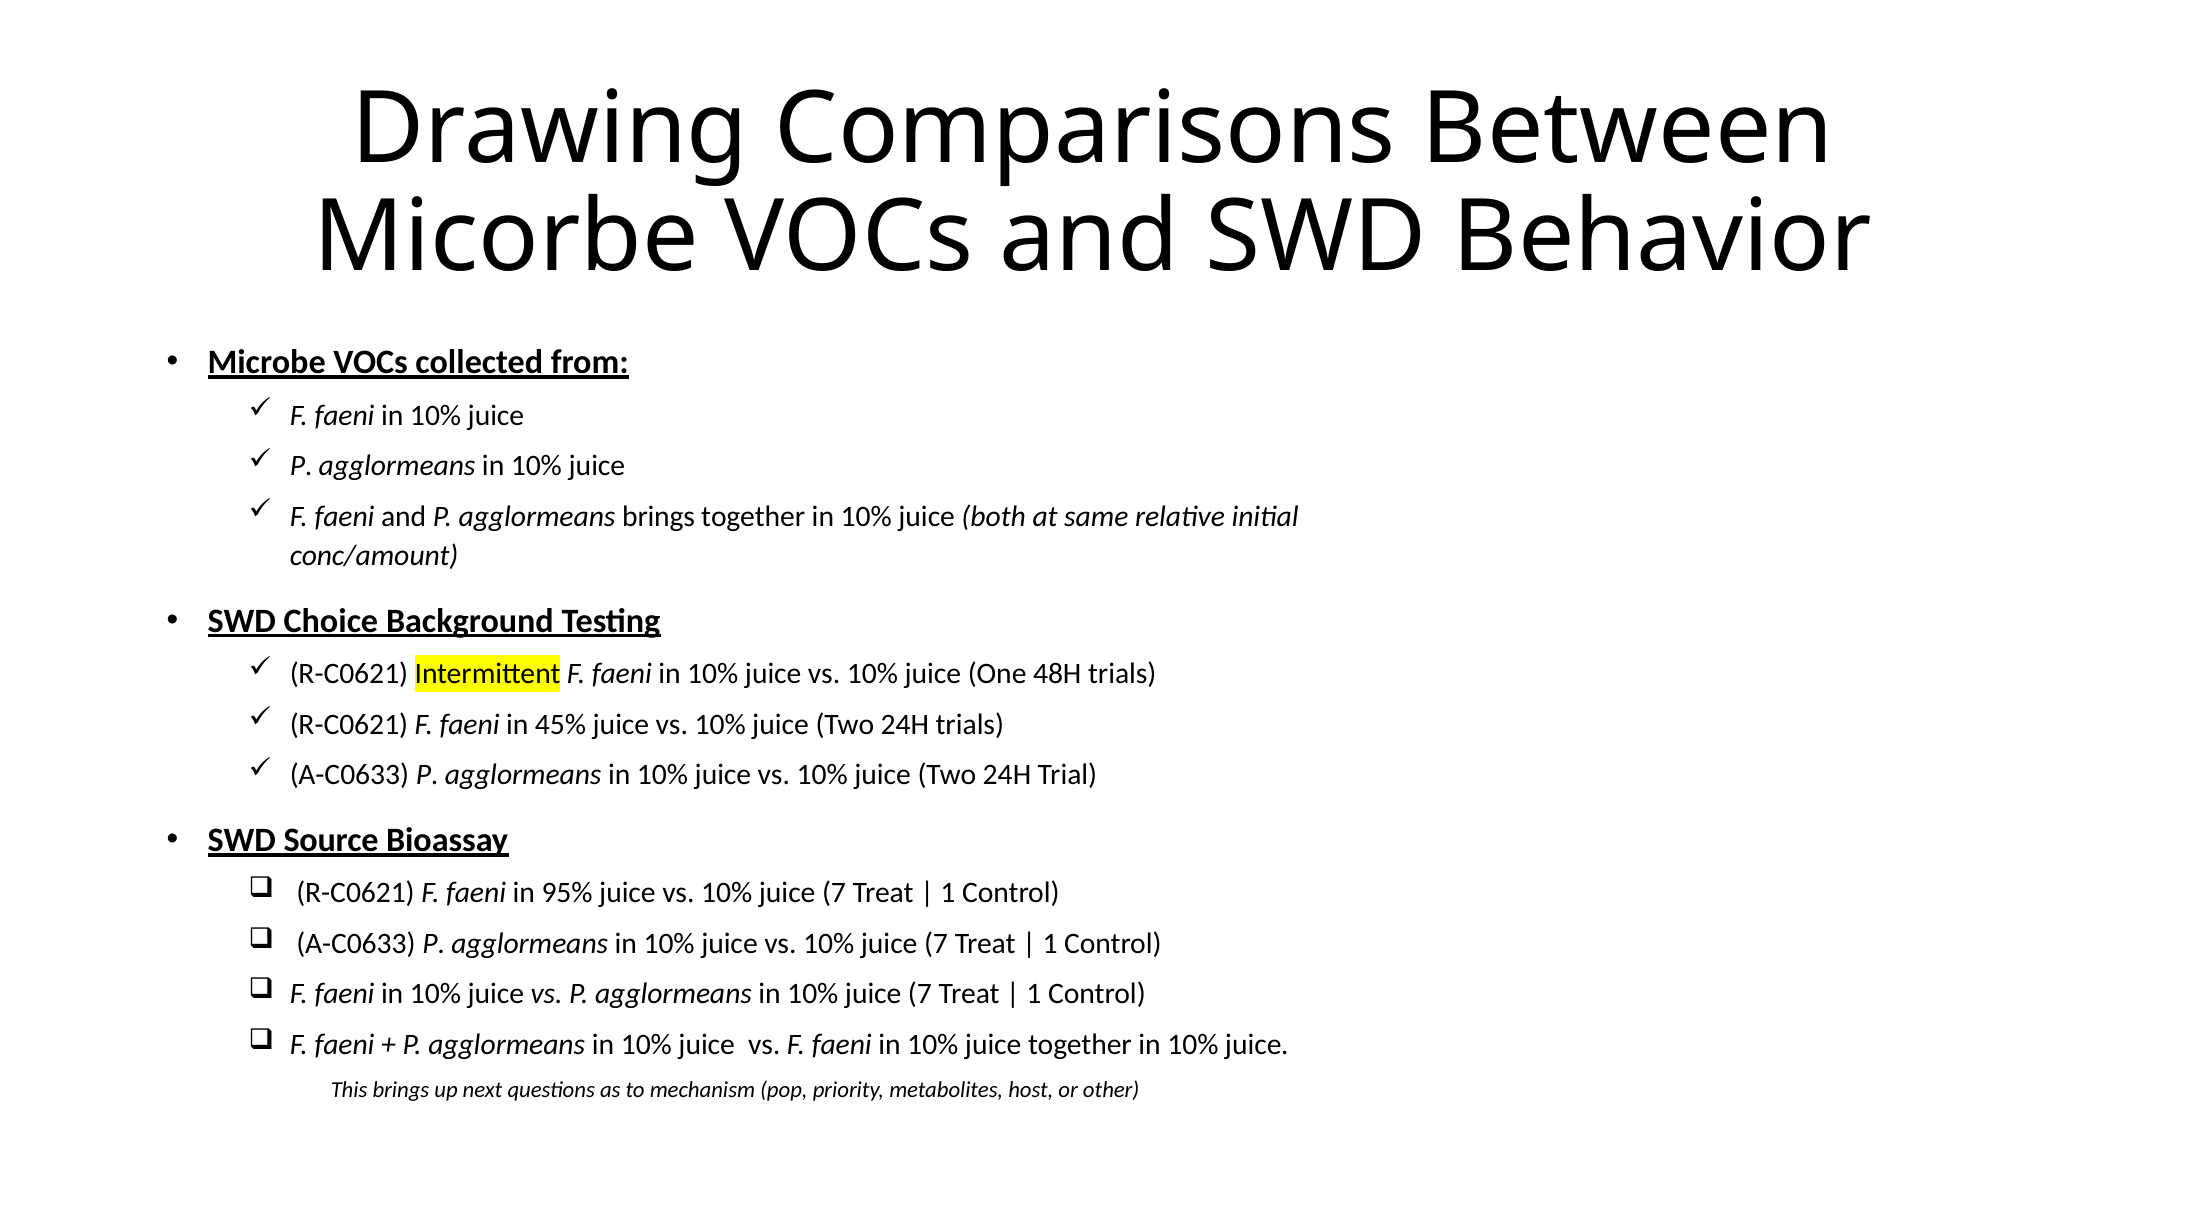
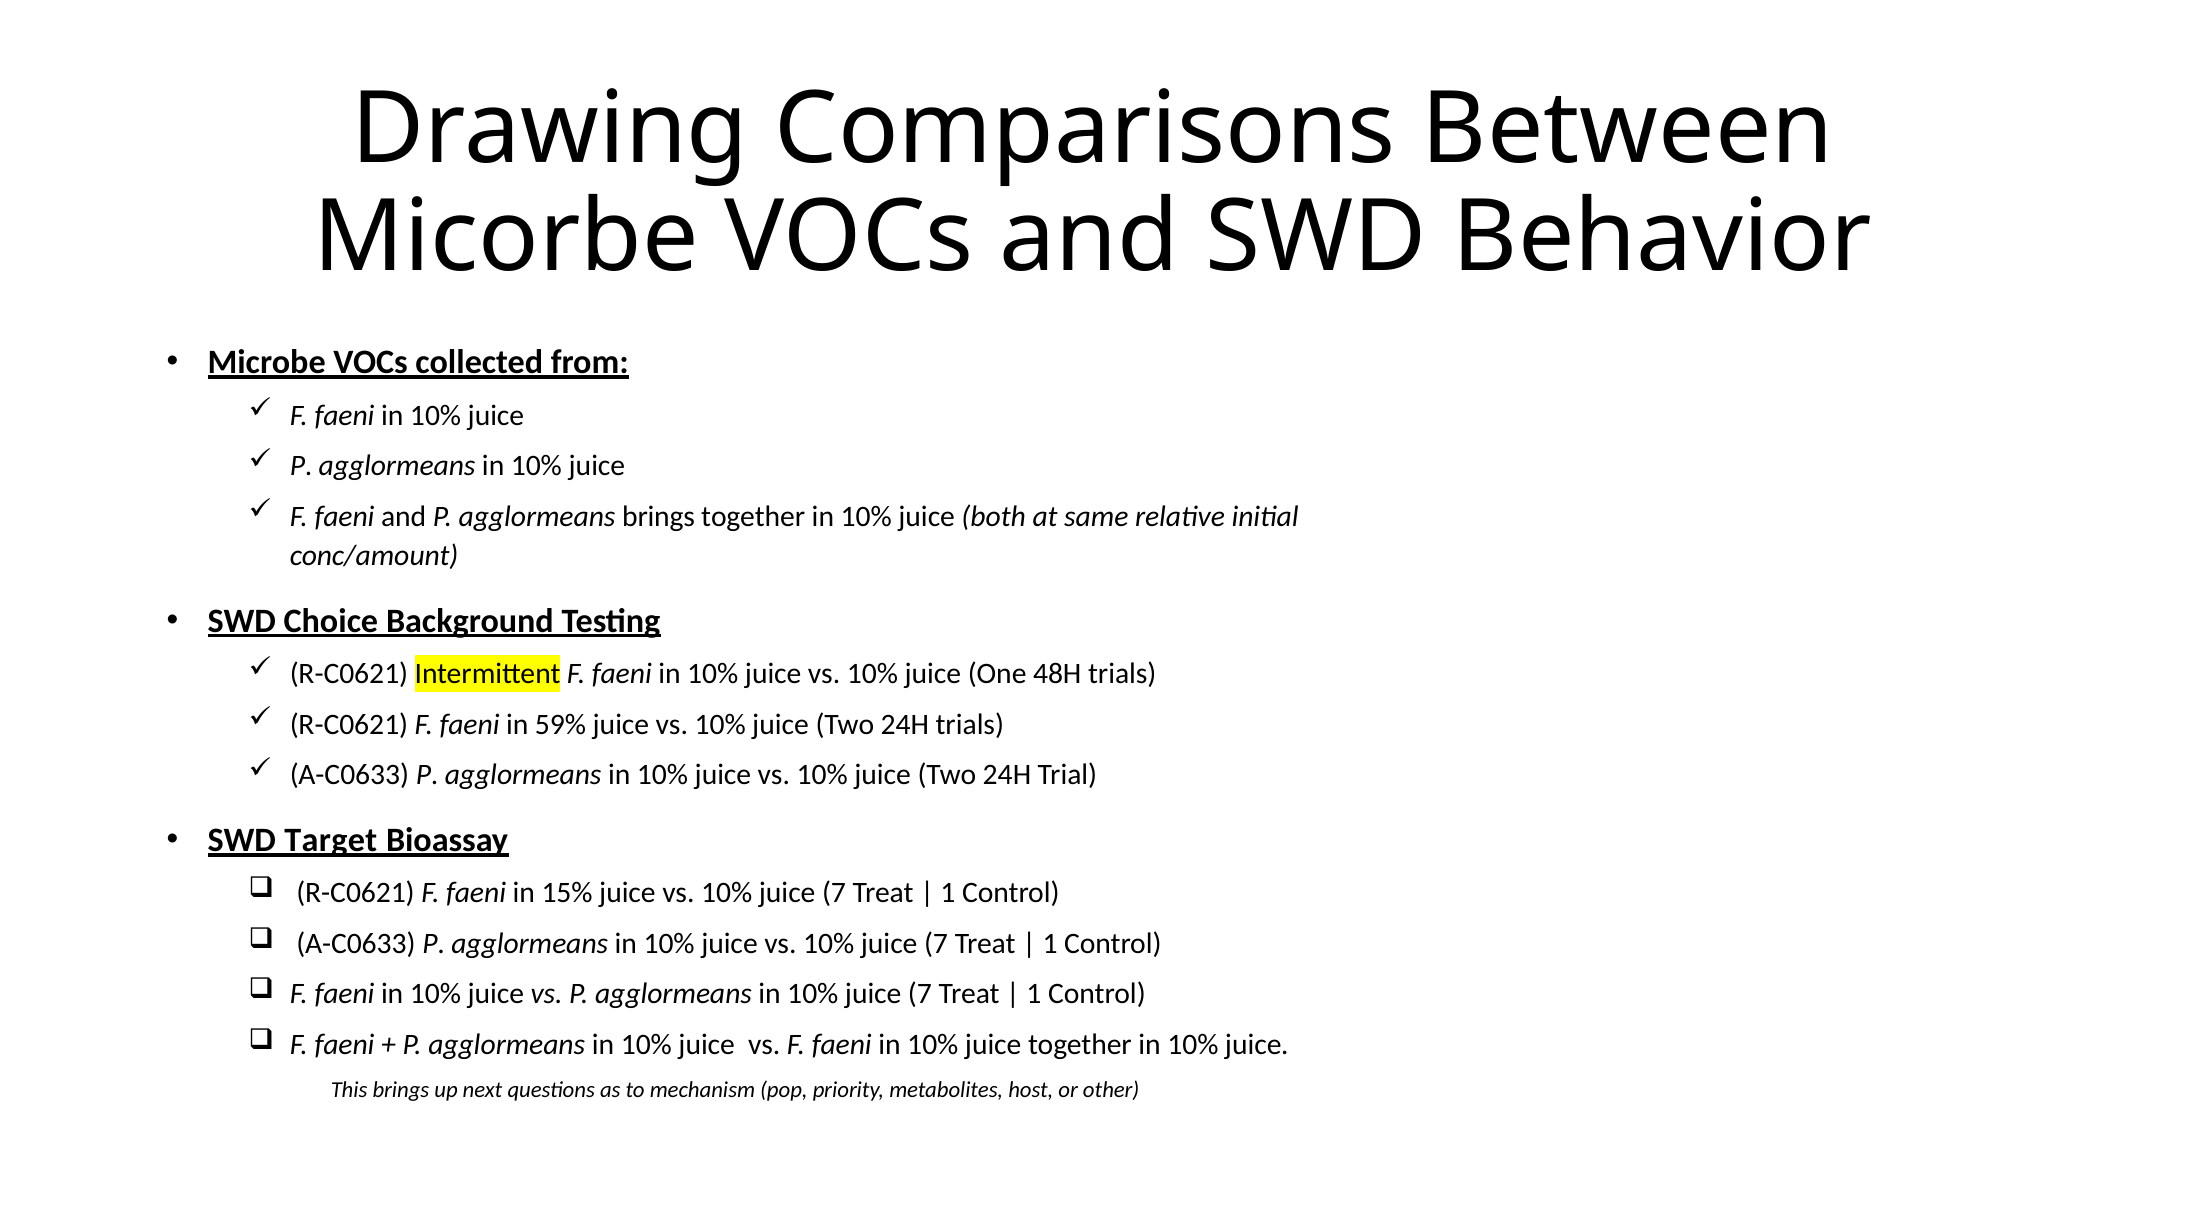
45%: 45% -> 59% (560, 724)
Source: Source -> Target (331, 840)
95%: 95% -> 15% (567, 893)
